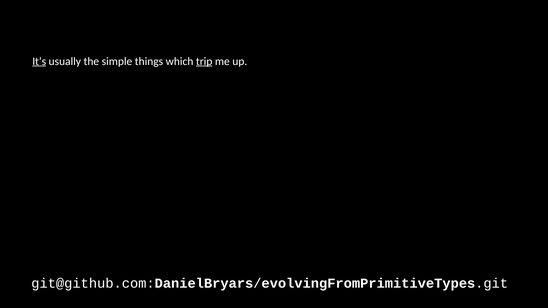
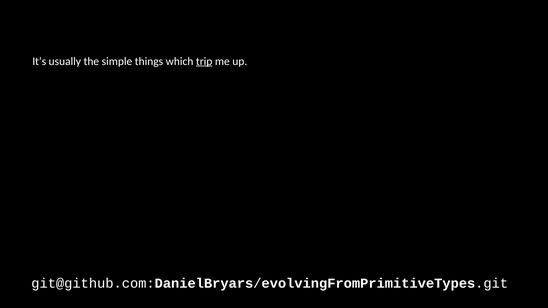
It’s underline: present -> none (39, 61)
